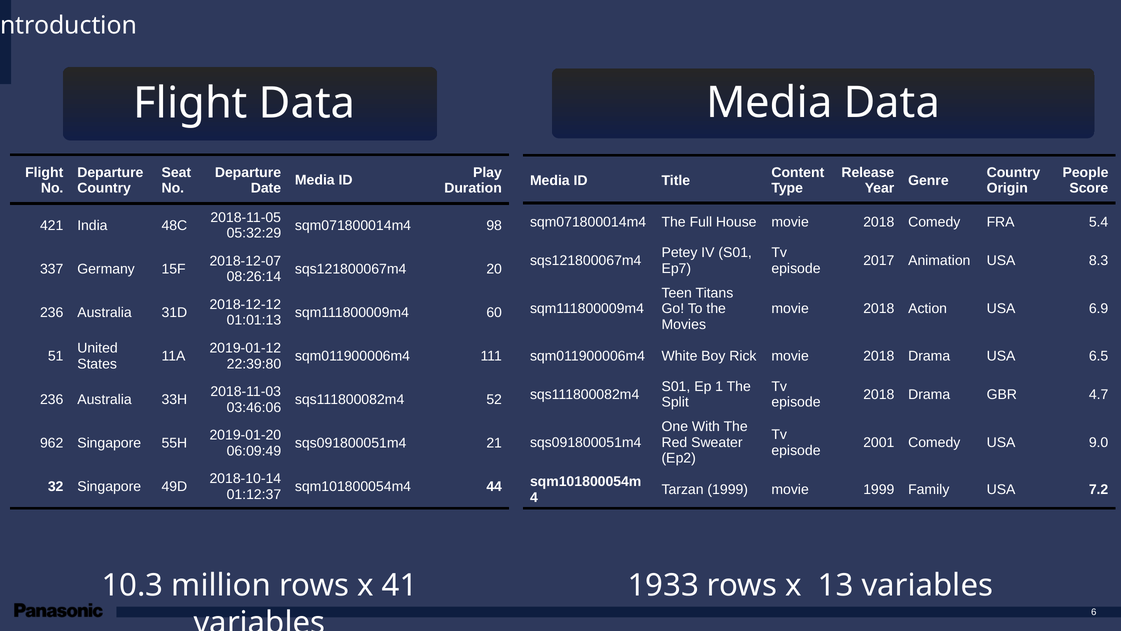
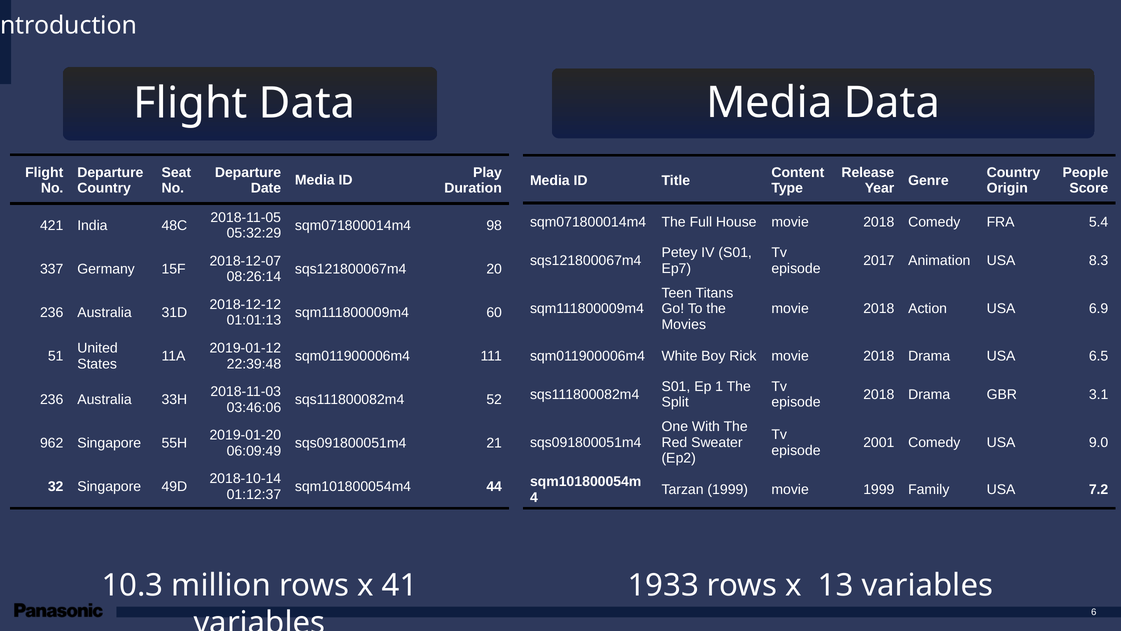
22:39:80: 22:39:80 -> 22:39:48 (254, 364)
4.7: 4.7 -> 3.1 (1099, 394)
